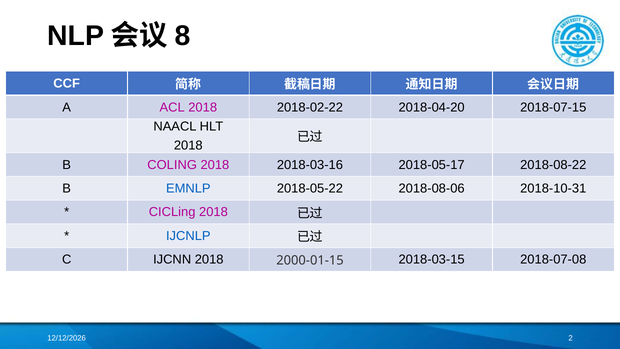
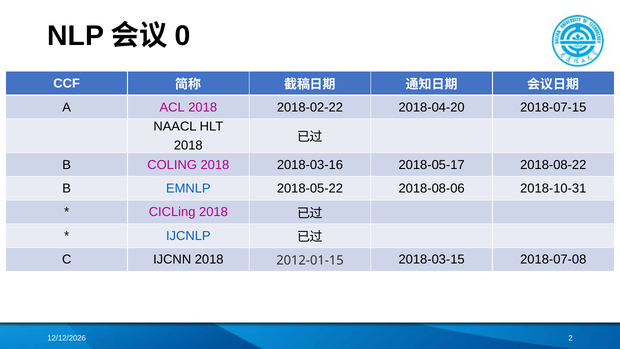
8: 8 -> 0 (183, 36)
2000-01-15: 2000-01-15 -> 2012-01-15 (310, 260)
